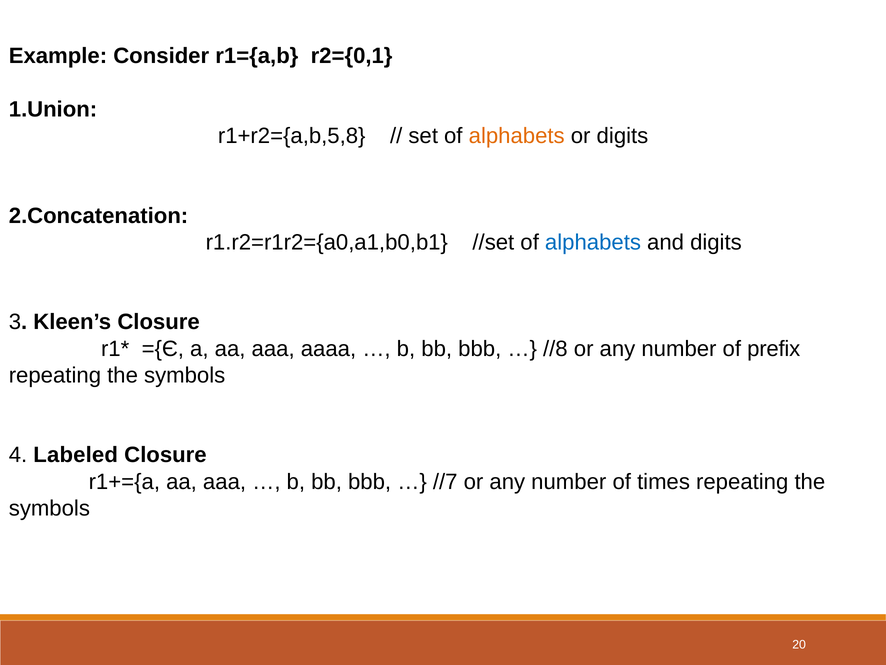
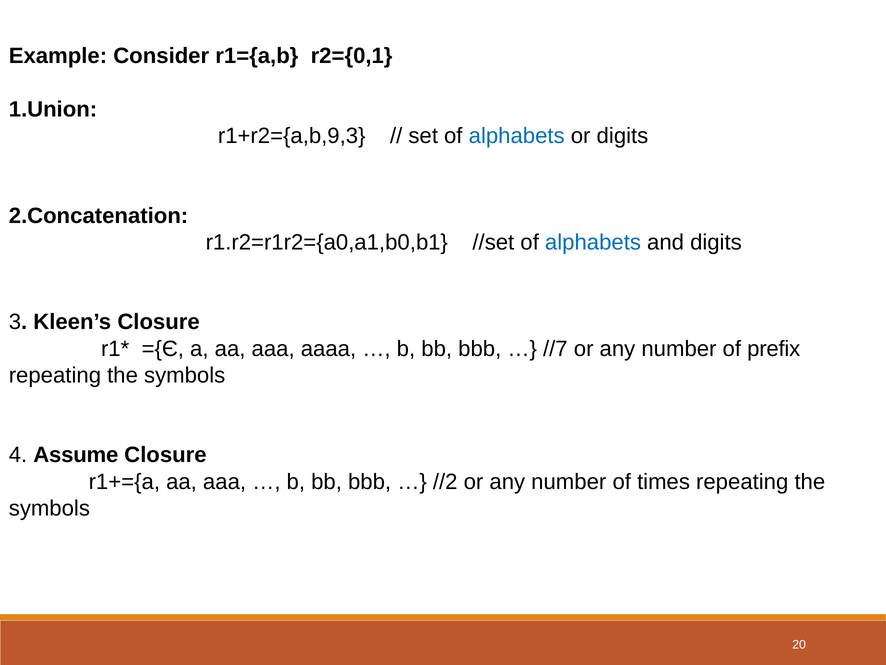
r1+r2={a,b,5,8: r1+r2={a,b,5,8 -> r1+r2={a,b,9,3 (292, 136)
alphabets colour: orange -> blue (517, 136)
//8: //8 -> //7 (555, 349)
Labeled: Labeled -> Assume (76, 455)
//7: //7 -> //2 (445, 481)
